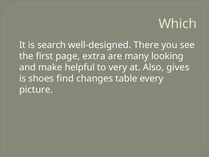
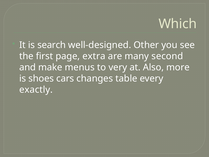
There: There -> Other (146, 45)
looking: looking -> second (167, 56)
helpful: helpful -> menus (80, 67)
gives: gives -> more (178, 67)
find: find -> cars (65, 78)
picture: picture -> exactly (36, 89)
